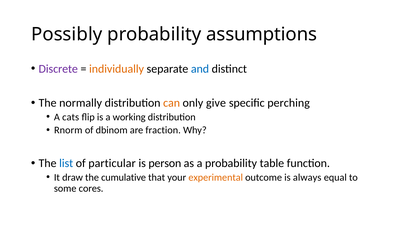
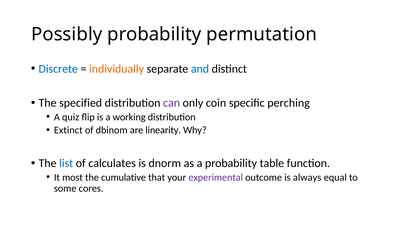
assumptions: assumptions -> permutation (262, 34)
Discrete colour: purple -> blue (58, 69)
normally: normally -> specified (81, 103)
can colour: orange -> purple (172, 103)
give: give -> coin (216, 103)
cats: cats -> quiz (71, 117)
Rnorm: Rnorm -> Extinct (68, 130)
fraction: fraction -> linearity (163, 130)
particular: particular -> calculates (112, 163)
person: person -> dnorm (165, 163)
draw: draw -> most (73, 177)
experimental colour: orange -> purple (216, 177)
